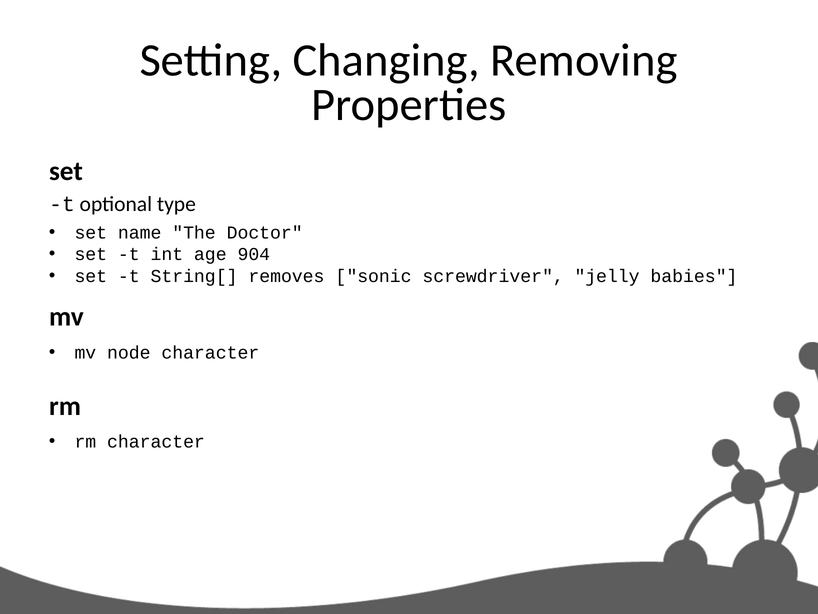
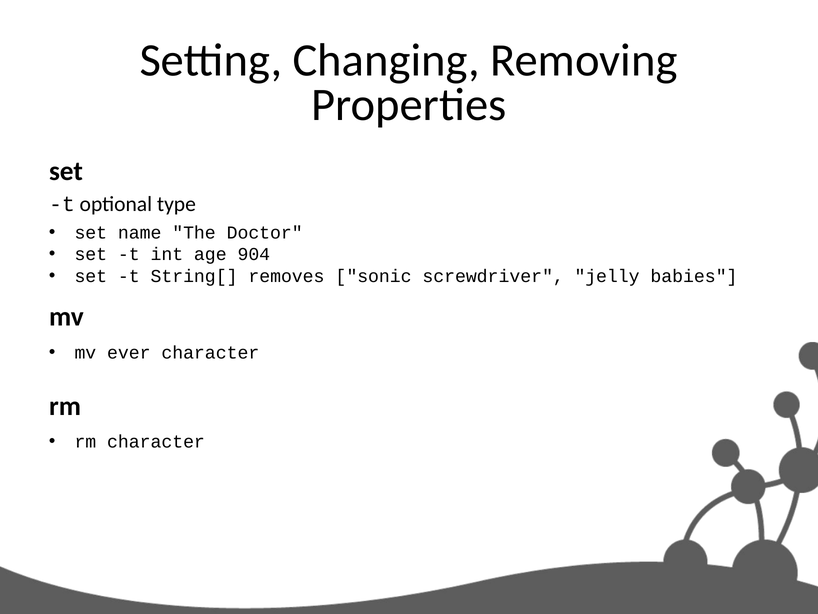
node: node -> ever (129, 352)
